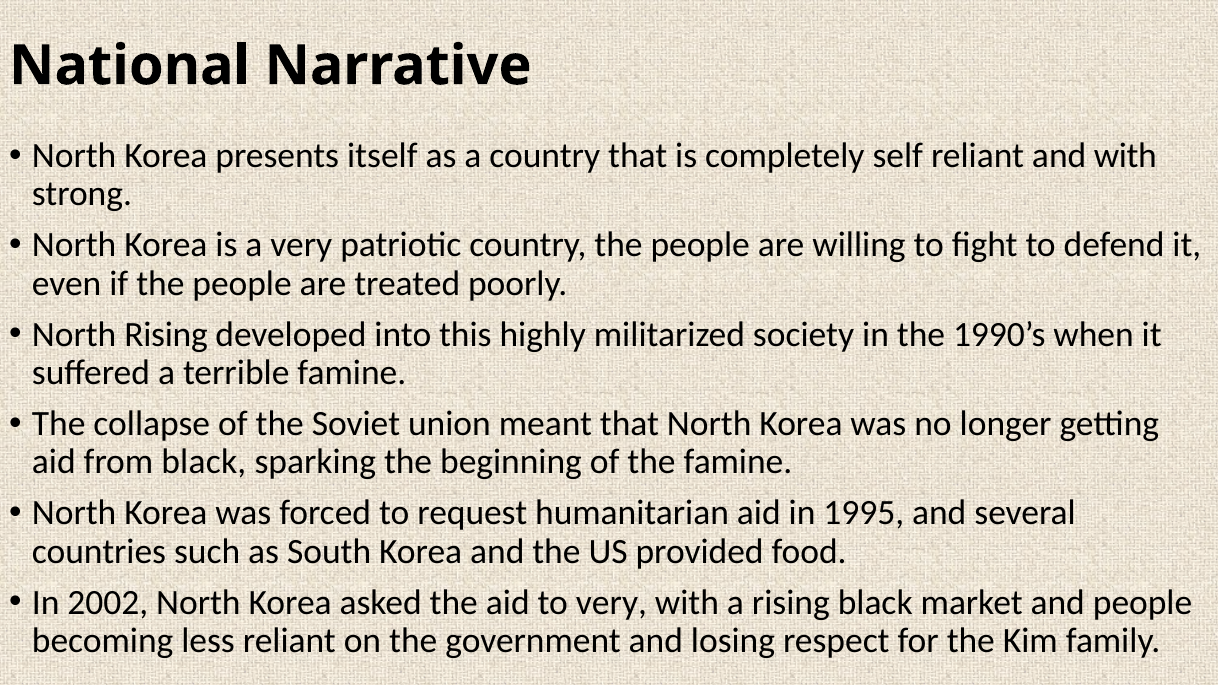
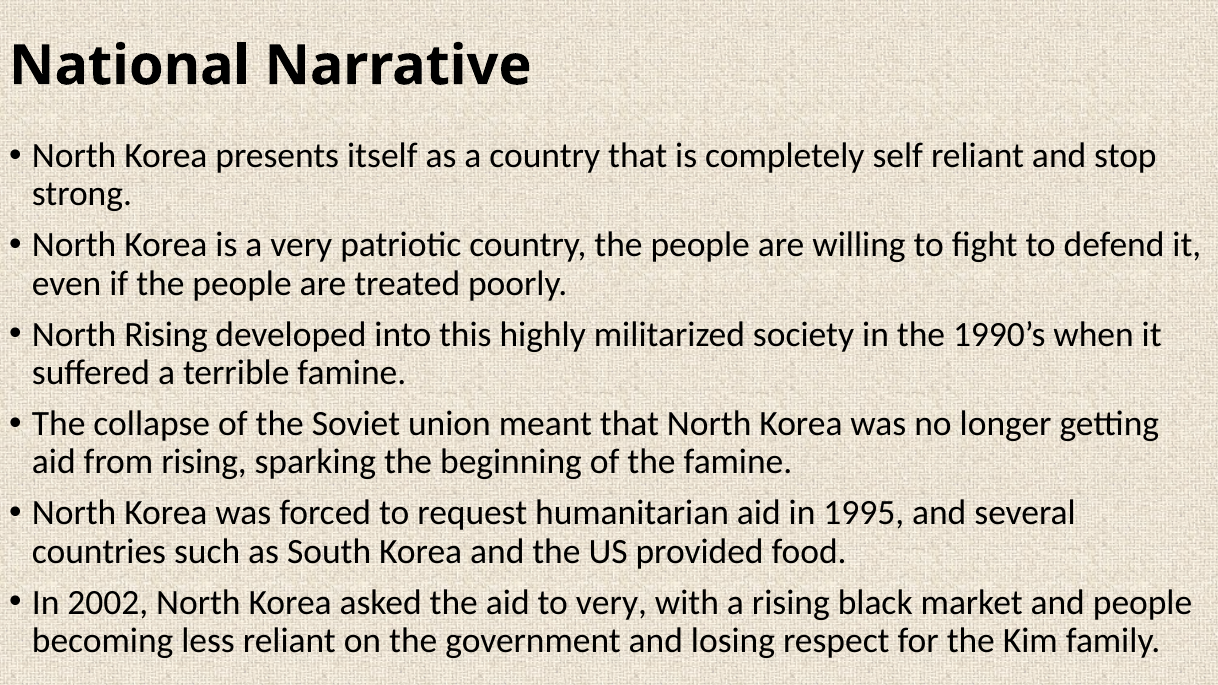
and with: with -> stop (1125, 156)
from black: black -> rising (204, 462)
